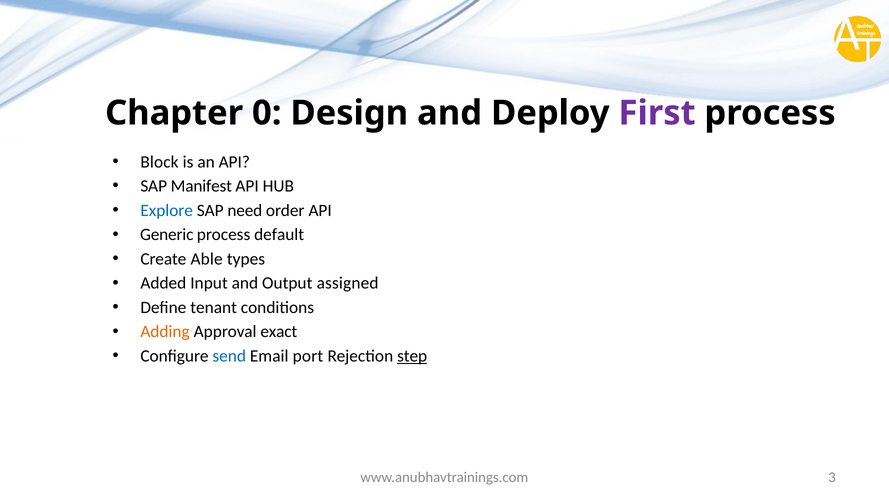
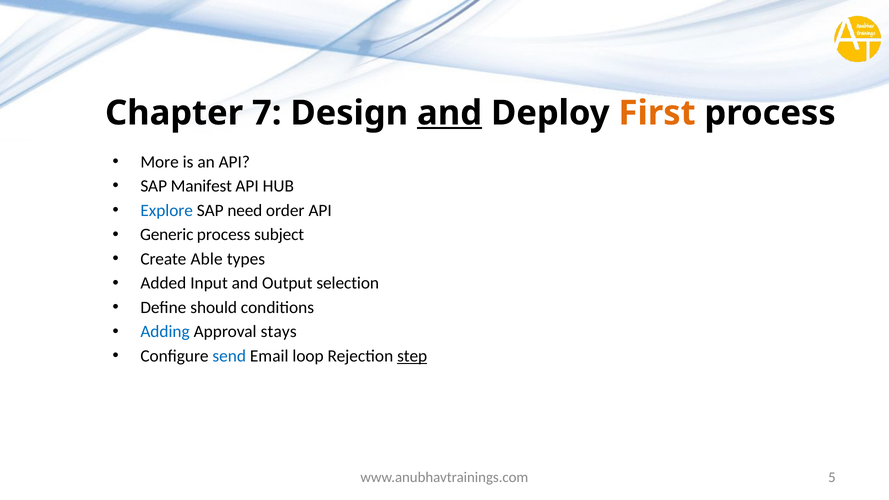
0: 0 -> 7 (267, 113)
and underline: none -> present (450, 113)
First colour: purple -> orange (657, 113)
Block: Block -> More (160, 162)
default: default -> subject (279, 235)
assigned: assigned -> selection (348, 283)
tenant: tenant -> should (214, 308)
Adding colour: orange -> blue (165, 332)
exact: exact -> stays (279, 332)
port: port -> loop (308, 356)
3: 3 -> 5 (832, 478)
